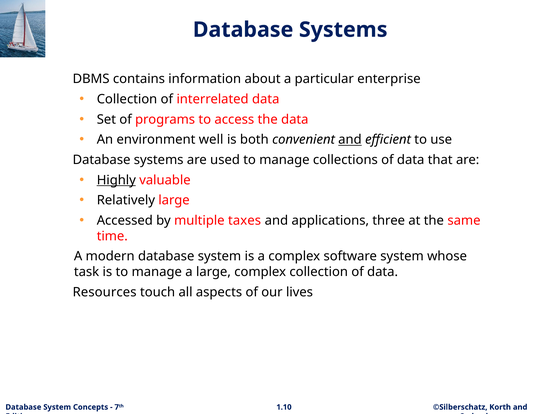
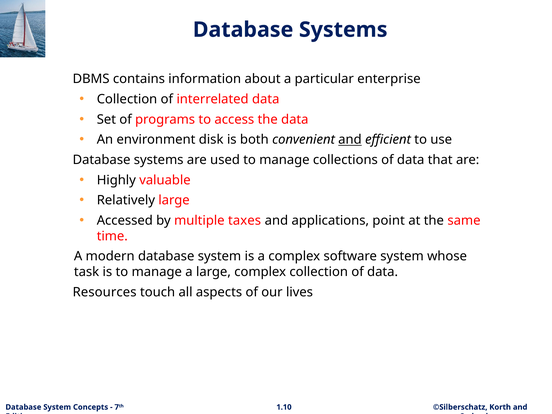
well: well -> disk (211, 140)
Highly underline: present -> none (116, 180)
three: three -> point (389, 220)
